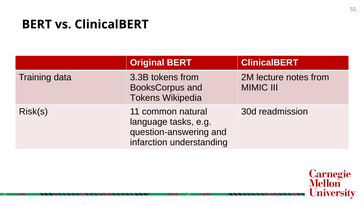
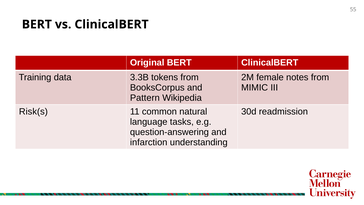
lecture: lecture -> female (270, 77)
Tokens: Tokens -> Pattern (145, 98)
